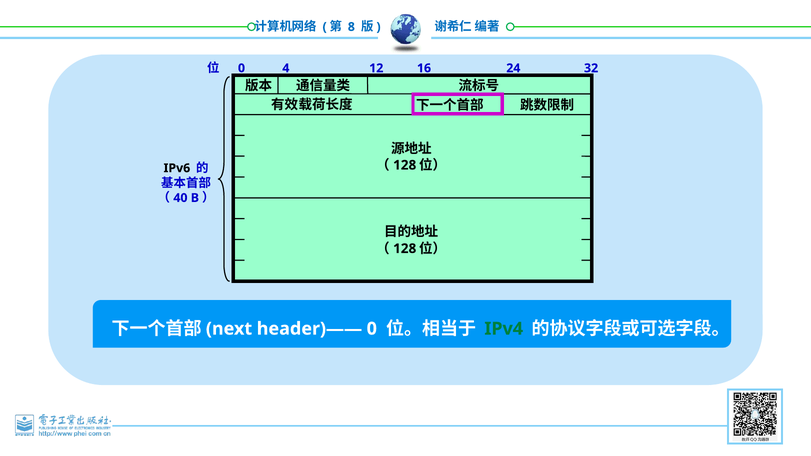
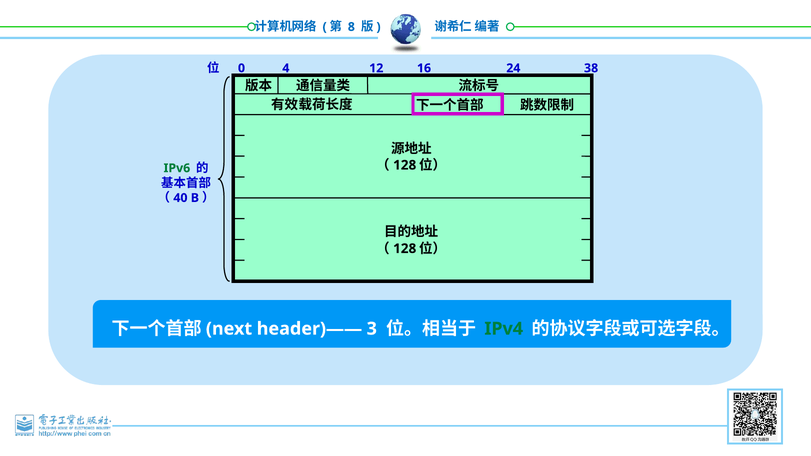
32: 32 -> 38 (591, 68)
IPv6 colour: black -> green (177, 168)
header)—— 0: 0 -> 3 (372, 329)
